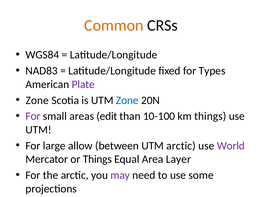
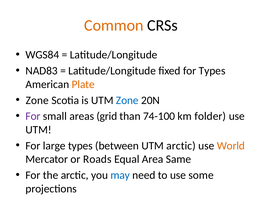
Plate colour: purple -> orange (83, 84)
edit: edit -> grid (107, 116)
10-100: 10-100 -> 74-100 (159, 116)
km things: things -> folder (210, 116)
large allow: allow -> types (80, 145)
World colour: purple -> orange (231, 145)
or Things: Things -> Roads (97, 159)
Layer: Layer -> Same (178, 159)
may colour: purple -> blue (120, 175)
